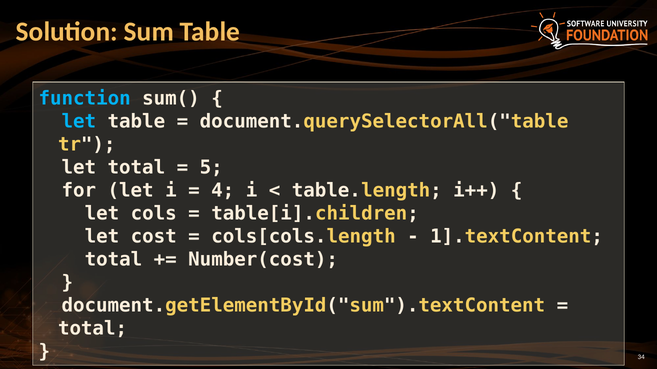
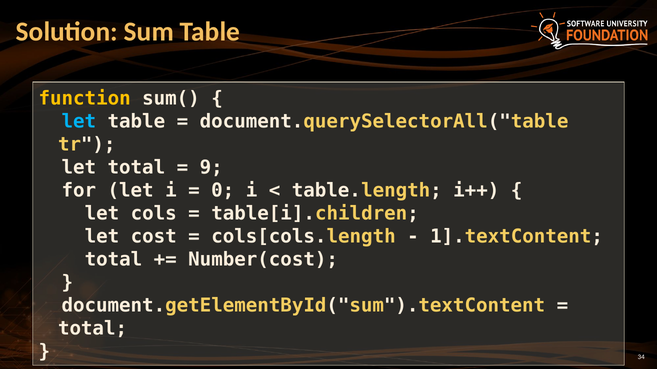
function colour: light blue -> yellow (85, 99)
5: 5 -> 9 (211, 168)
4: 4 -> 0 (223, 191)
